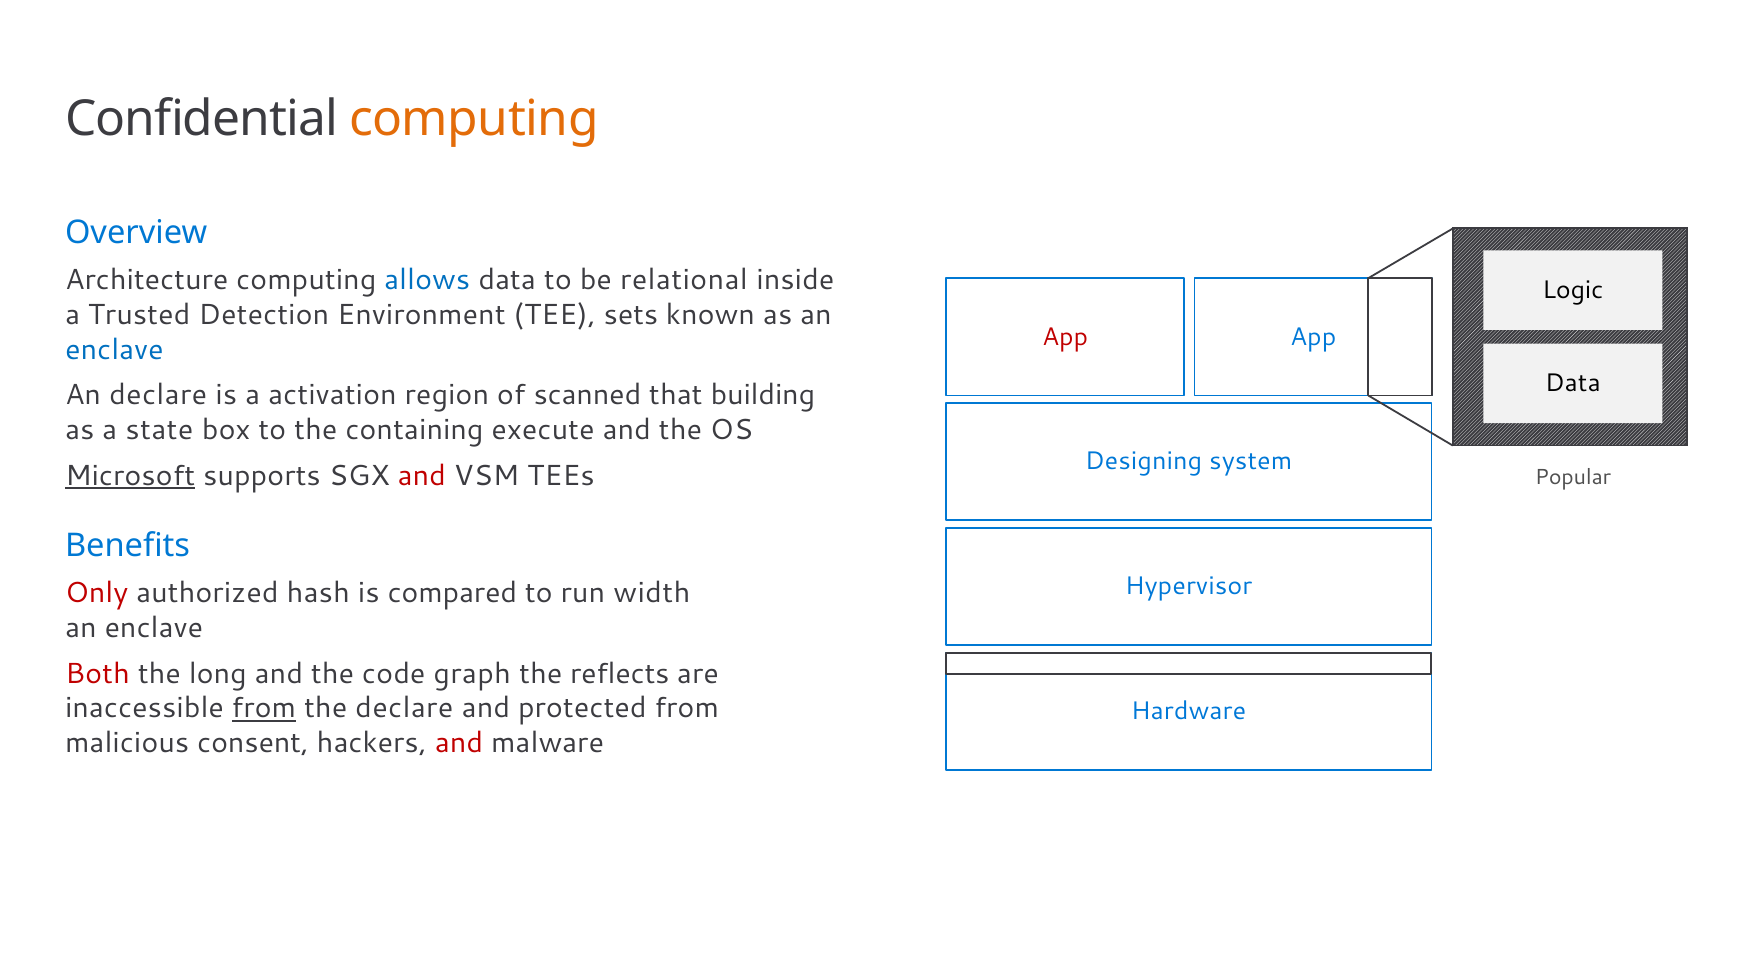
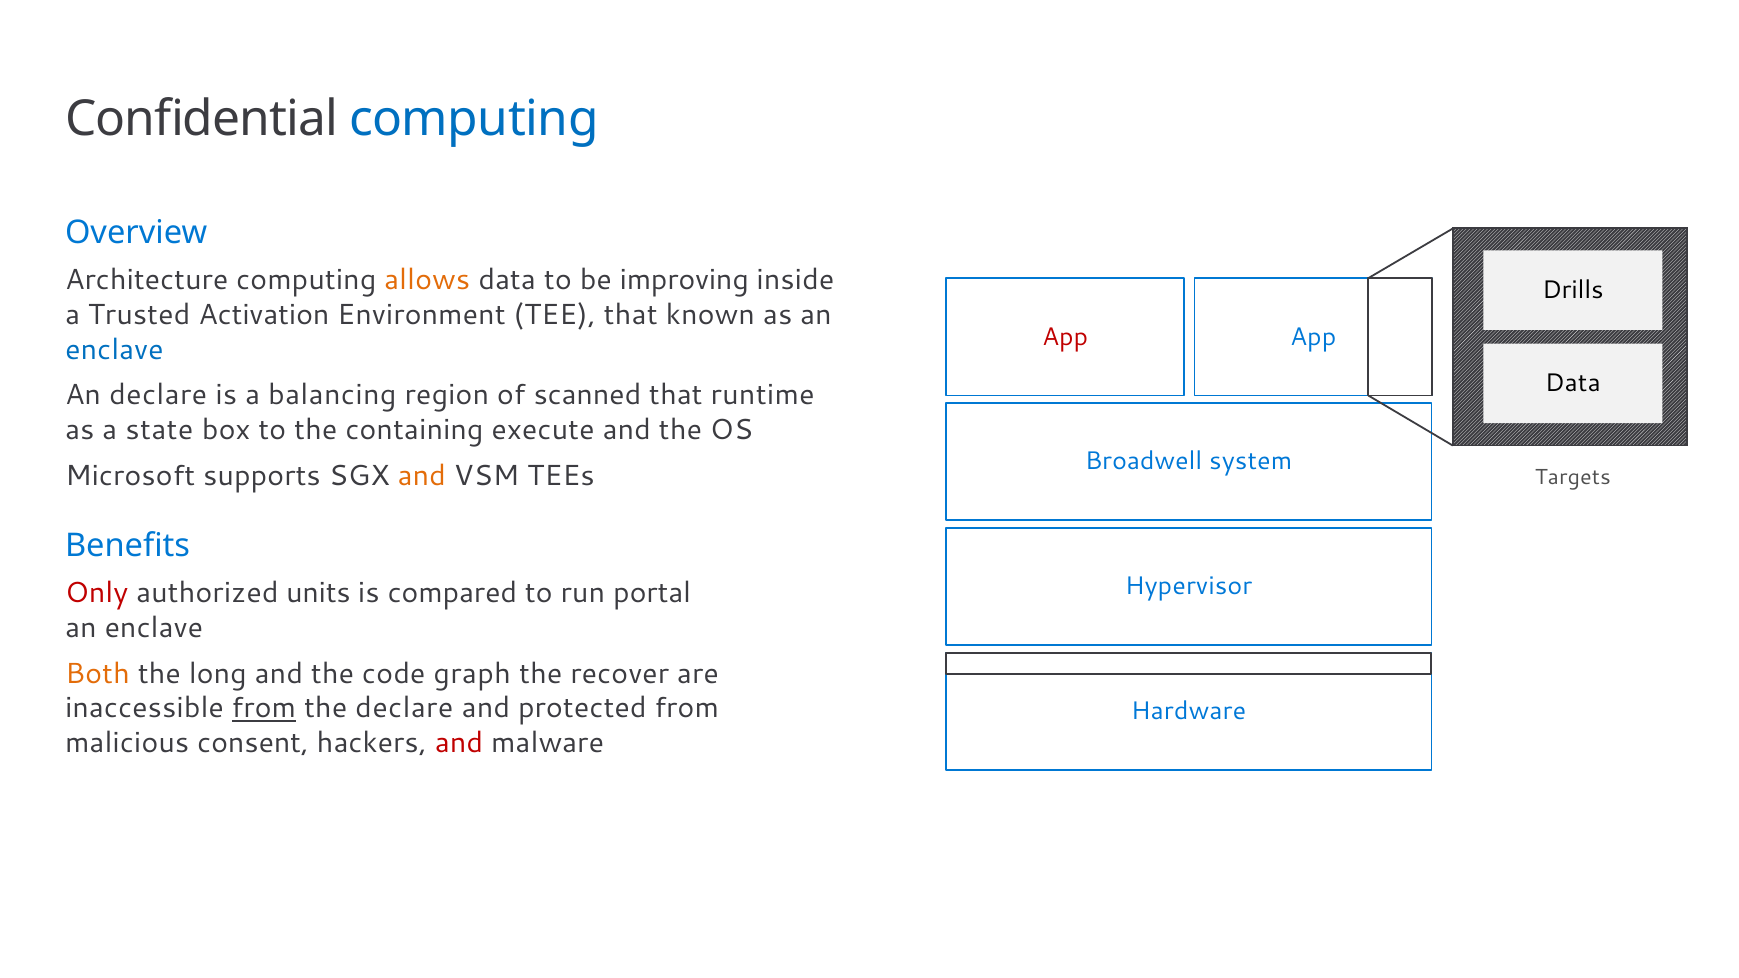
computing colour: orange -> blue (474, 119)
allows colour: blue -> orange (427, 280)
relational: relational -> improving (684, 280)
Logic: Logic -> Drills (1573, 290)
Detection: Detection -> Activation (264, 315)
TEE sets: sets -> that (631, 315)
activation: activation -> balancing (332, 395)
building: building -> runtime (763, 395)
Designing: Designing -> Broadwell (1144, 462)
Microsoft underline: present -> none (130, 476)
and colour: red -> orange (422, 476)
Popular: Popular -> Targets (1573, 477)
hash: hash -> units (318, 593)
width: width -> portal (652, 593)
Both colour: red -> orange (97, 674)
reflects: reflects -> recover (620, 674)
